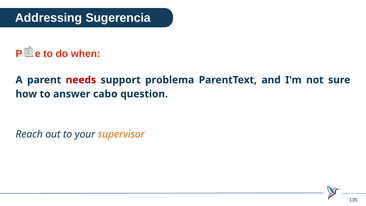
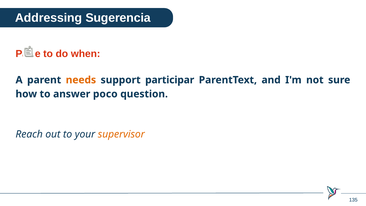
needs colour: red -> orange (81, 80)
problema: problema -> participar (170, 80)
cabo: cabo -> poco (105, 94)
